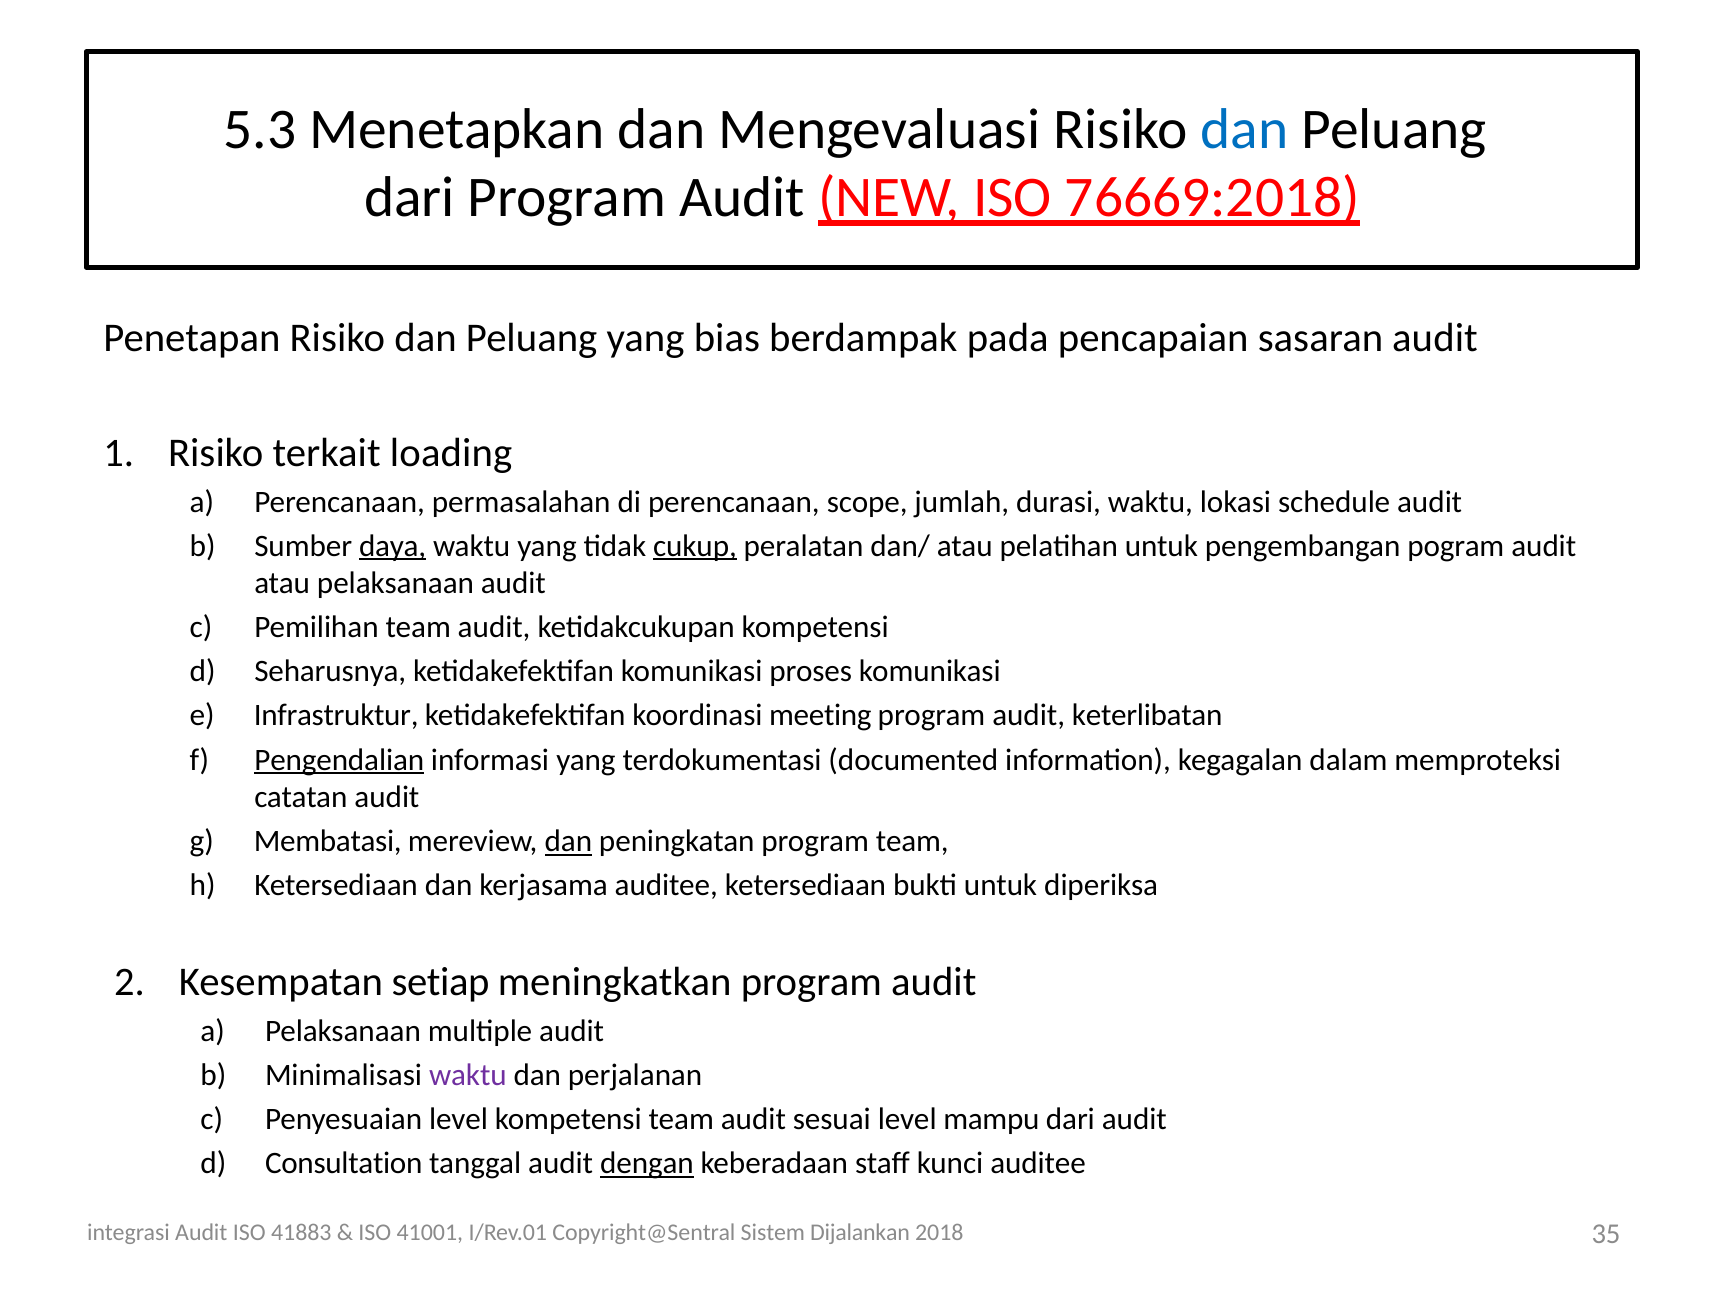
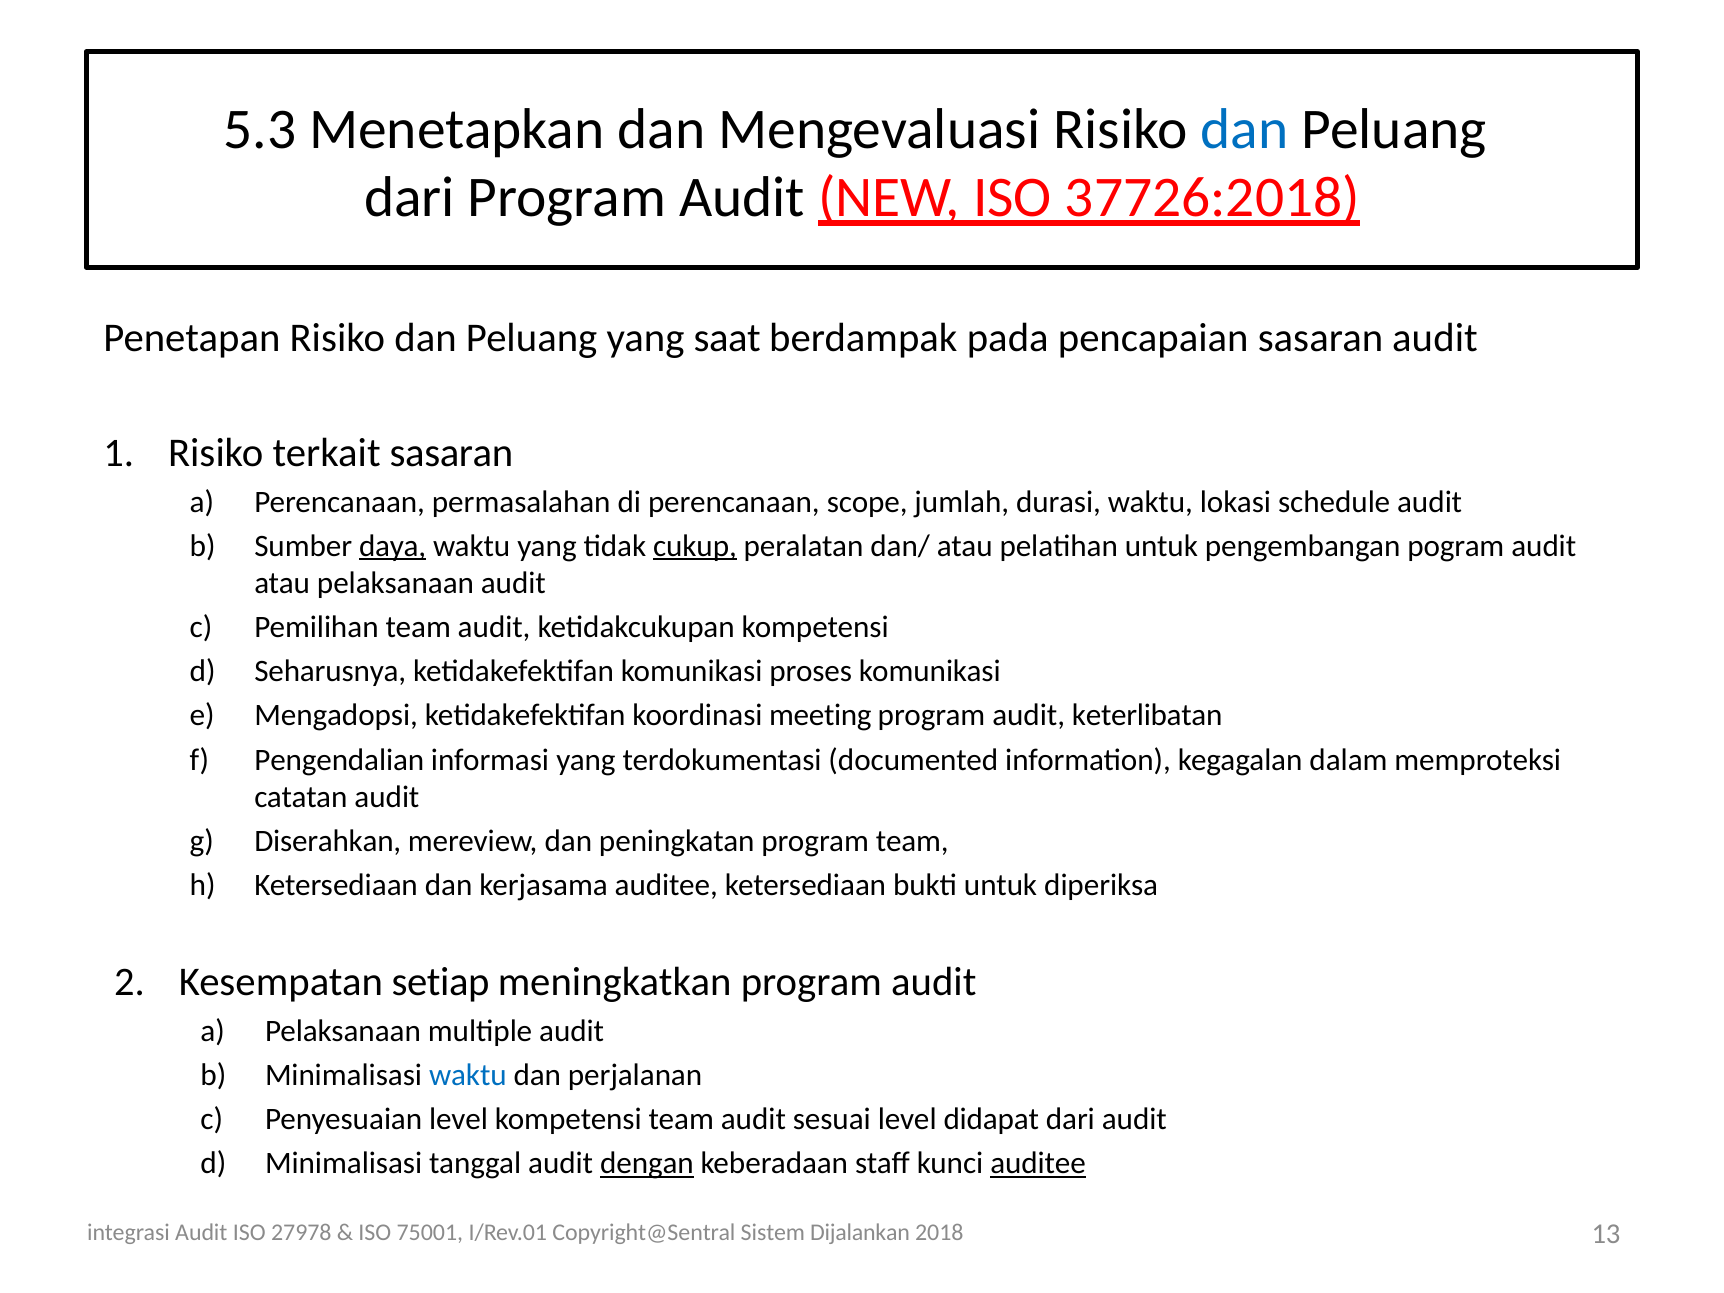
76669:2018: 76669:2018 -> 37726:2018 (1212, 198)
bias: bias -> saat (727, 338)
terkait loading: loading -> sasaran (451, 453)
Infrastruktur: Infrastruktur -> Mengadopsi (336, 716)
Pengendalian underline: present -> none (339, 760)
Membatasi: Membatasi -> Diserahkan (328, 841)
dan underline: present -> none (568, 841)
waktu colour: purple -> blue (468, 1075)
mampu: mampu -> didapat (991, 1119)
Consultation: Consultation -> Minimalisasi (344, 1163)
auditee underline: none -> present (1038, 1163)
41883: 41883 -> 27978 (301, 1232)
41001: 41001 -> 75001 (430, 1232)
35: 35 -> 13 (1606, 1235)
